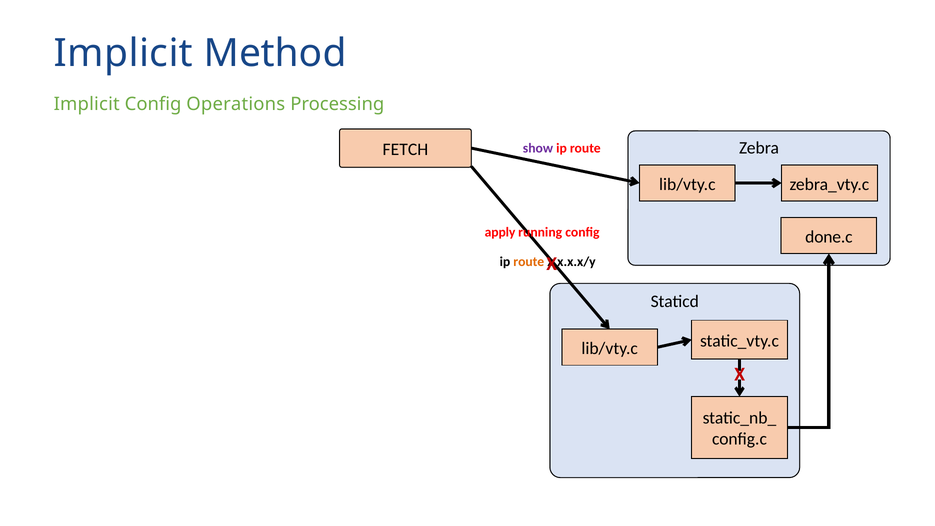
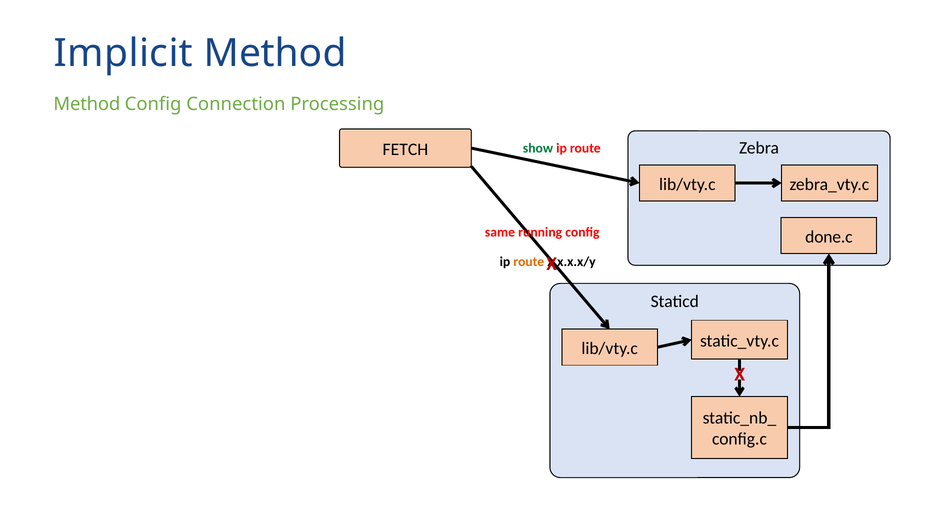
Implicit: Implicit -> Method (87, 104)
Operations: Operations -> Connection (236, 104)
show colour: purple -> green (538, 148)
apply: apply -> same (500, 232)
